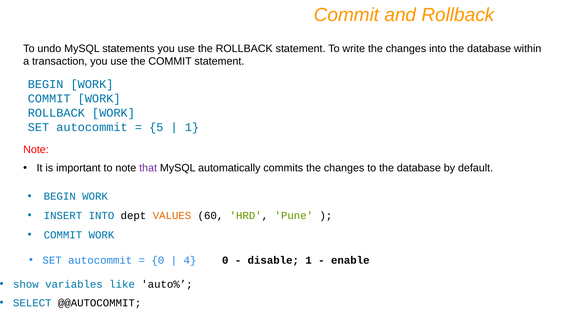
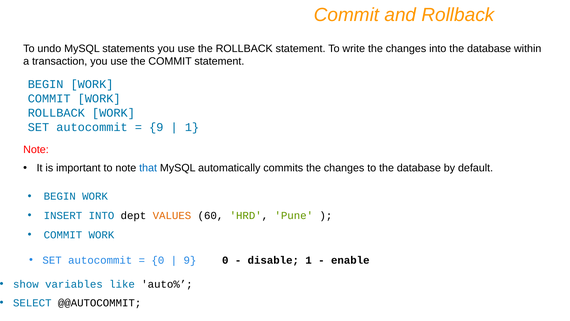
5: 5 -> 9 (156, 127)
that colour: purple -> blue (148, 168)
4: 4 -> 9 (190, 260)
